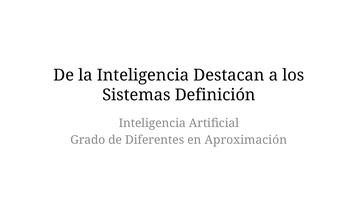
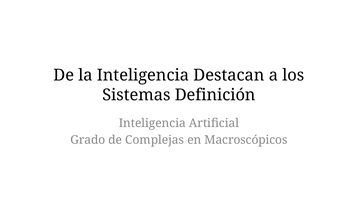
Diferentes: Diferentes -> Complejas (155, 140)
Aproximación: Aproximación -> Macroscópicos (246, 140)
